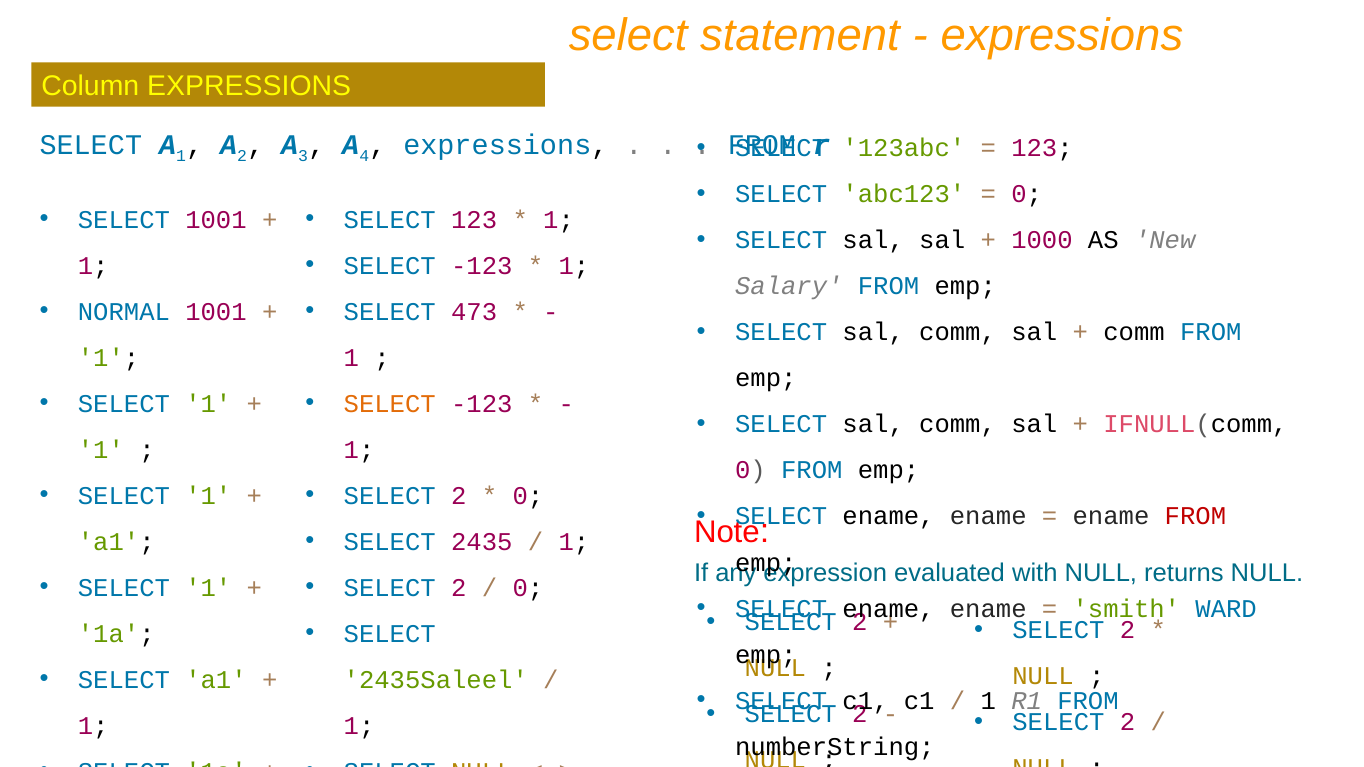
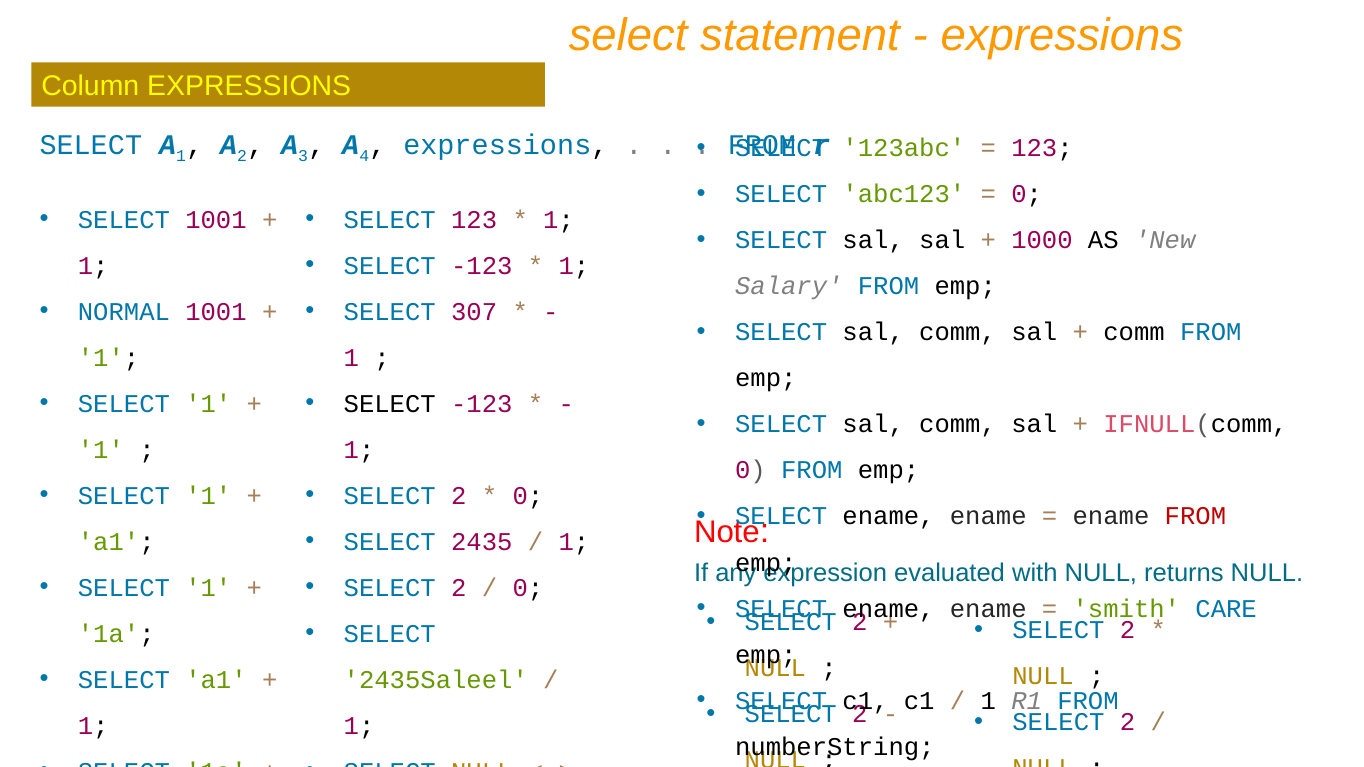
473: 473 -> 307 (474, 312)
SELECT colour: orange -> black (390, 404)
WARD: WARD -> CARE (1226, 609)
